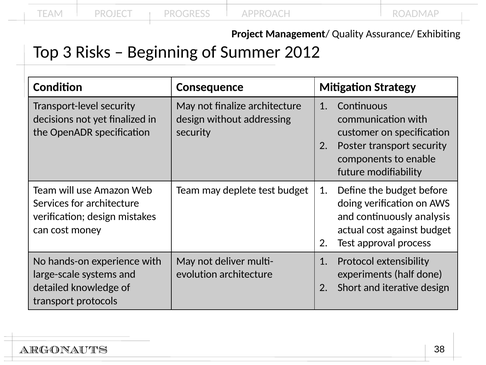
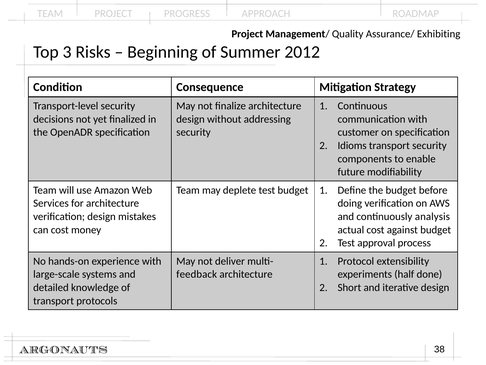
Poster: Poster -> Idioms (352, 145)
evolution: evolution -> feedback (197, 274)
